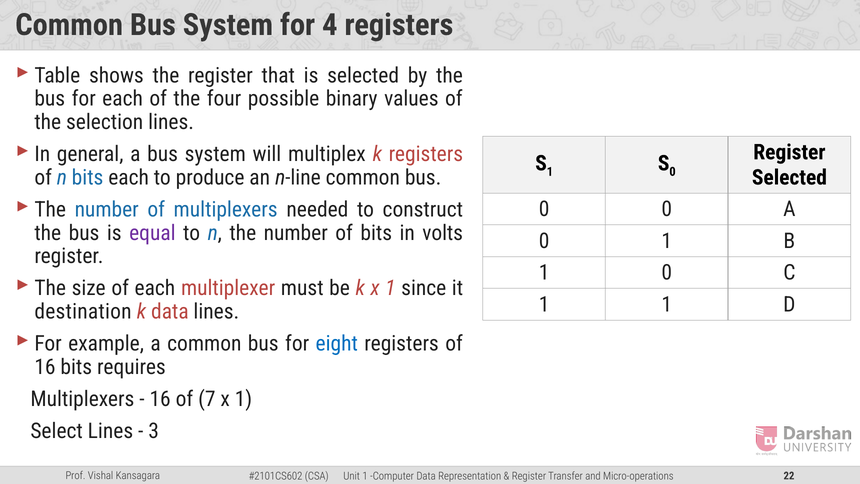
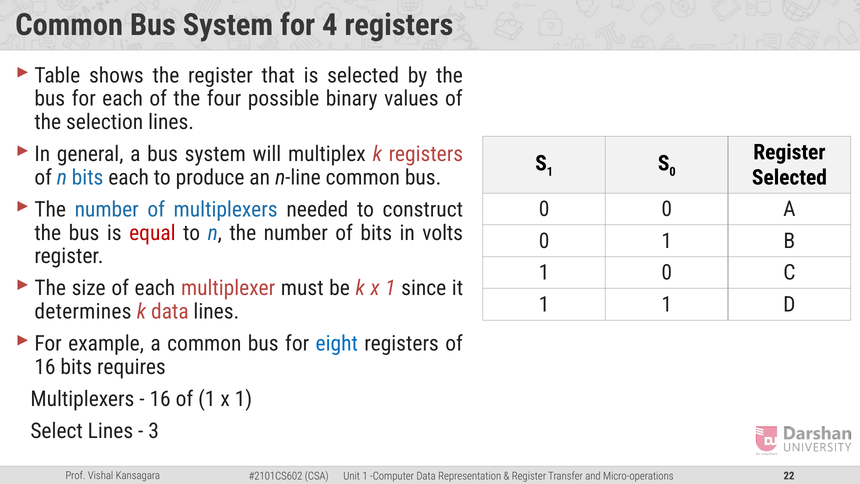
equal colour: purple -> red (152, 233)
destination: destination -> determines (83, 311)
of 7: 7 -> 1 (207, 399)
